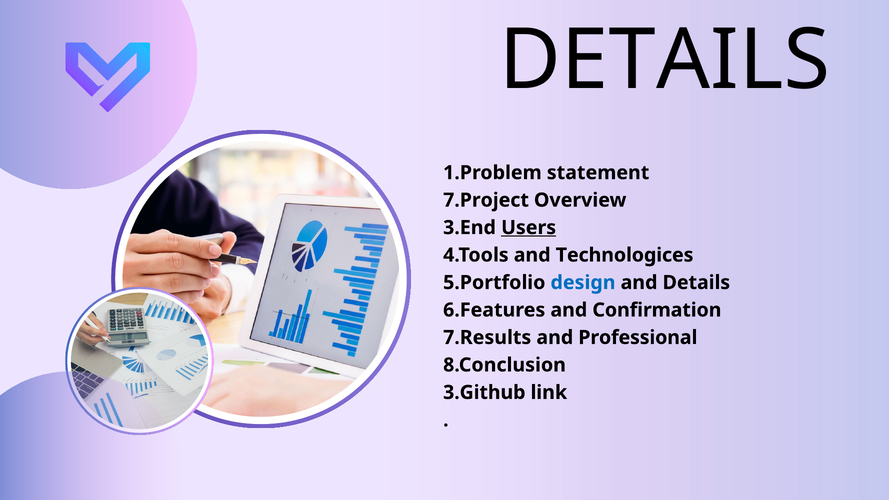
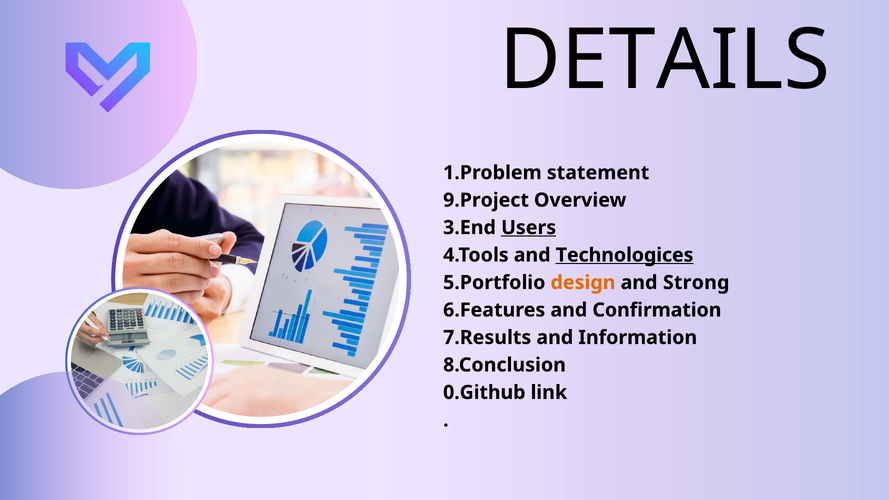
7.Project: 7.Project -> 9.Project (486, 200)
Technologices underline: none -> present (625, 255)
design colour: blue -> orange (583, 283)
and Details: Details -> Strong (696, 283)
Professional: Professional -> Information (638, 338)
3.Github: 3.Github -> 0.Github (484, 393)
